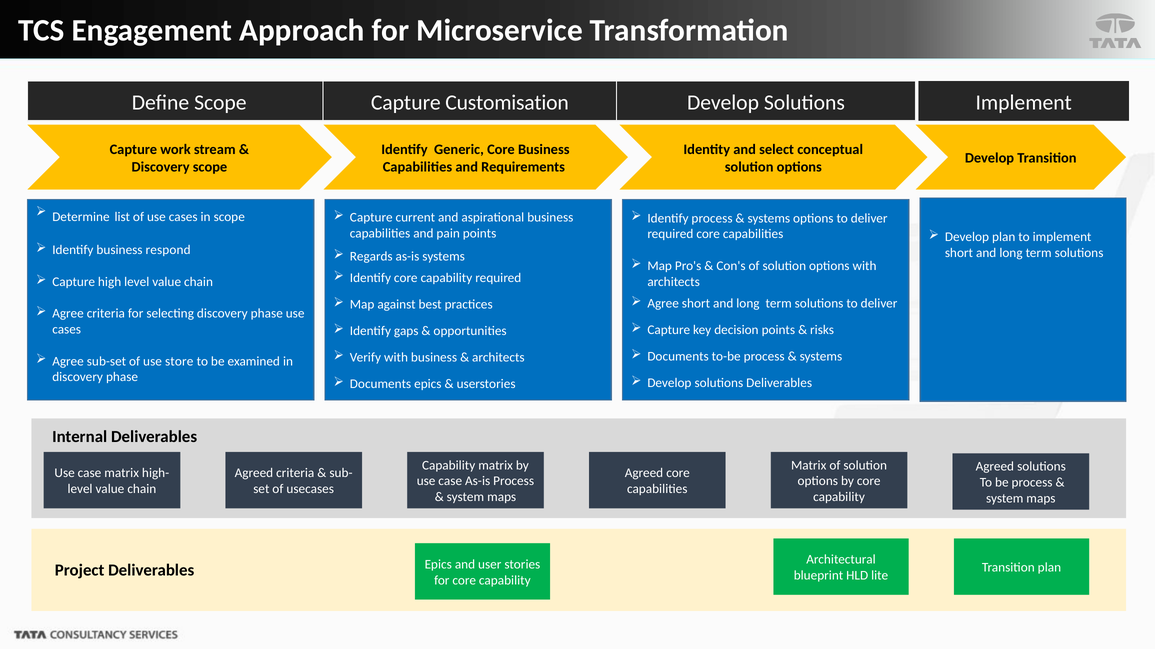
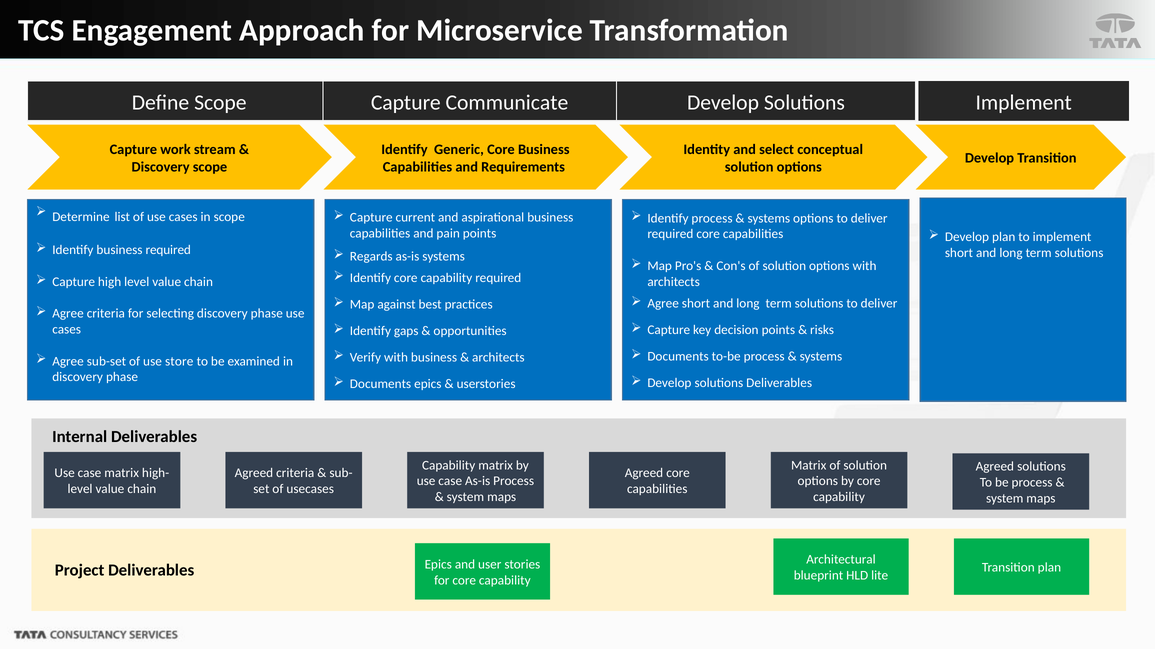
Customisation: Customisation -> Communicate (507, 103)
business respond: respond -> required (168, 250)
